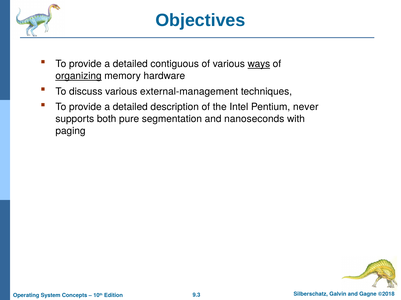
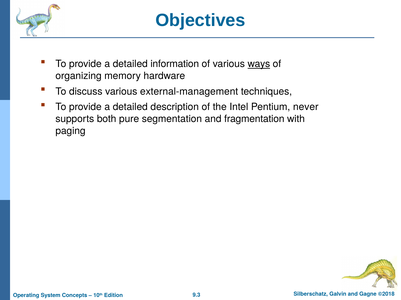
contiguous: contiguous -> information (175, 64)
organizing underline: present -> none (79, 76)
nanoseconds: nanoseconds -> fragmentation (254, 119)
